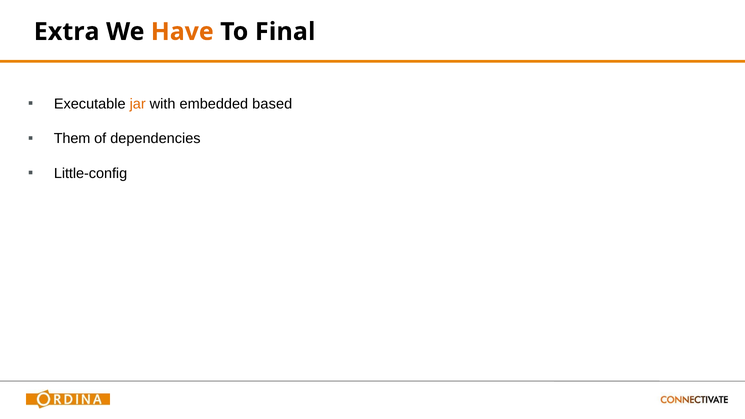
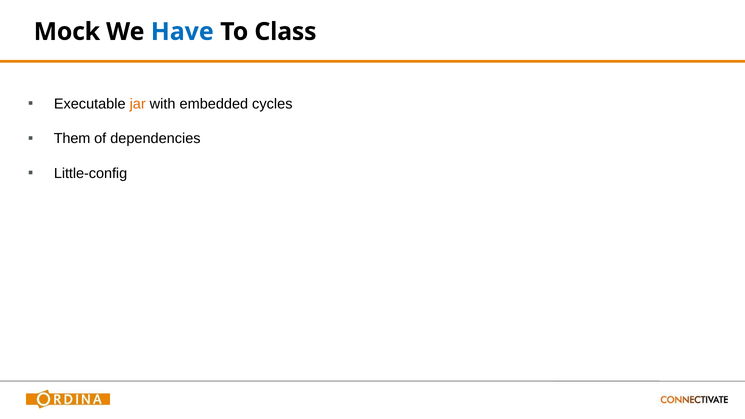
Extra: Extra -> Mock (67, 32)
Have colour: orange -> blue (182, 32)
Final: Final -> Class (285, 32)
based: based -> cycles (272, 104)
